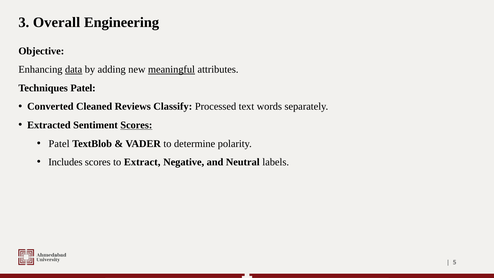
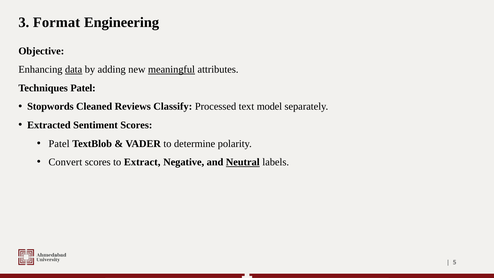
Overall: Overall -> Format (57, 22)
Converted: Converted -> Stopwords (50, 106)
words: words -> model (269, 106)
Scores underline: present -> none (136, 125)
Includes: Includes -> Convert (65, 162)
Neutral underline: none -> present (243, 162)
